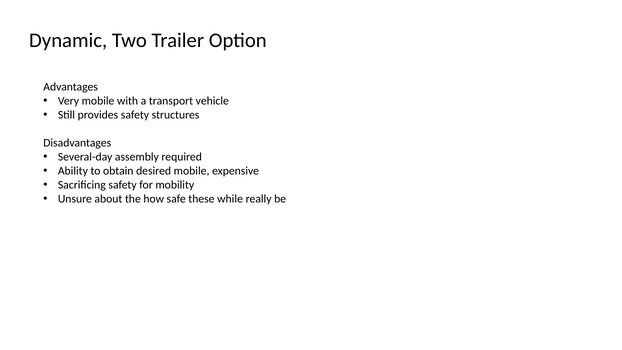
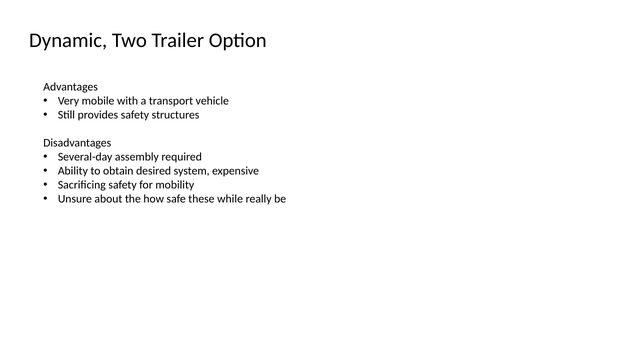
desired mobile: mobile -> system (192, 171)
